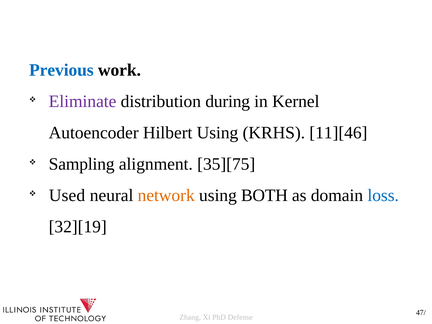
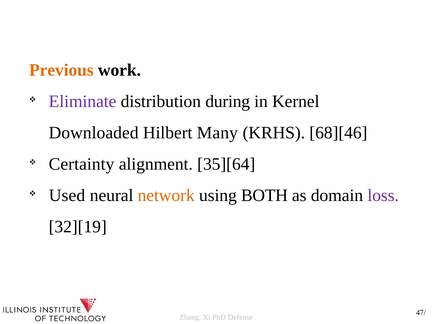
Previous colour: blue -> orange (61, 70)
Autoencoder: Autoencoder -> Downloaded (94, 133)
Hilbert Using: Using -> Many (217, 133)
11][46: 11][46 -> 68][46 (338, 133)
Sampling: Sampling -> Certainty (82, 164)
35][75: 35][75 -> 35][64 (226, 164)
loss colour: blue -> purple (383, 195)
